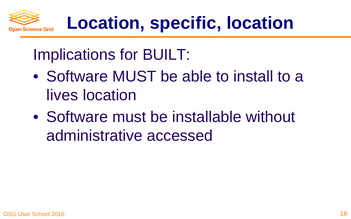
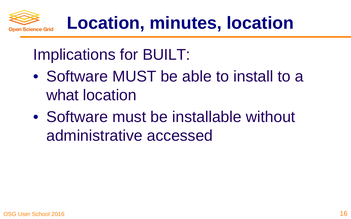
specific: specific -> minutes (186, 23)
lives: lives -> what (63, 95)
